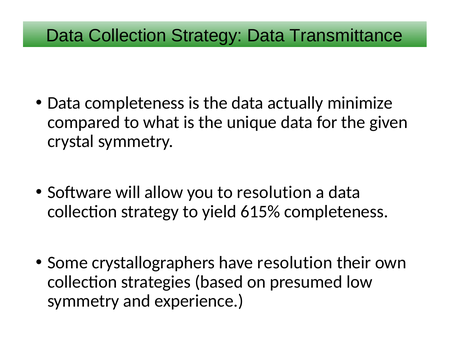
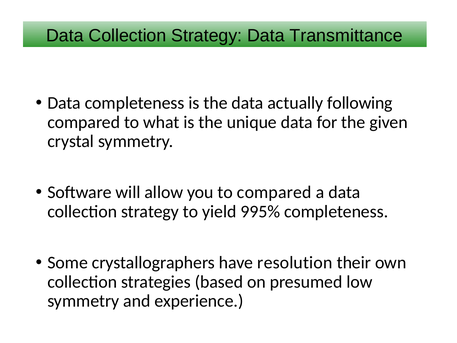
minimize: minimize -> following (360, 103)
to resolution: resolution -> compared (274, 192)
615%: 615% -> 995% (260, 211)
